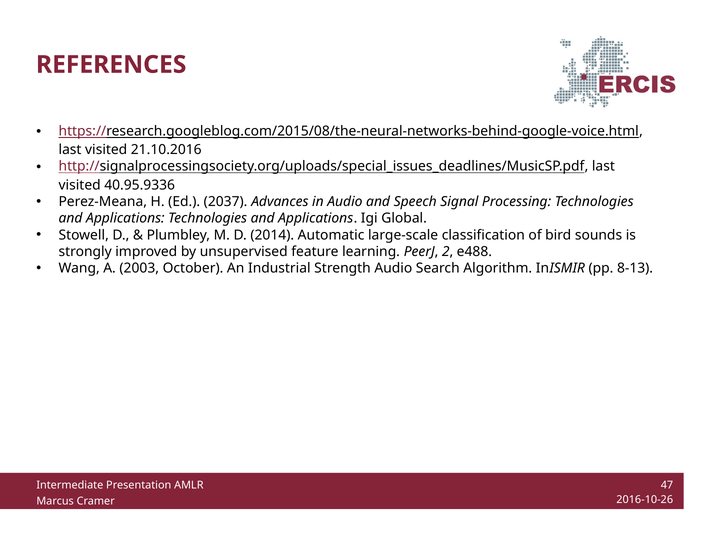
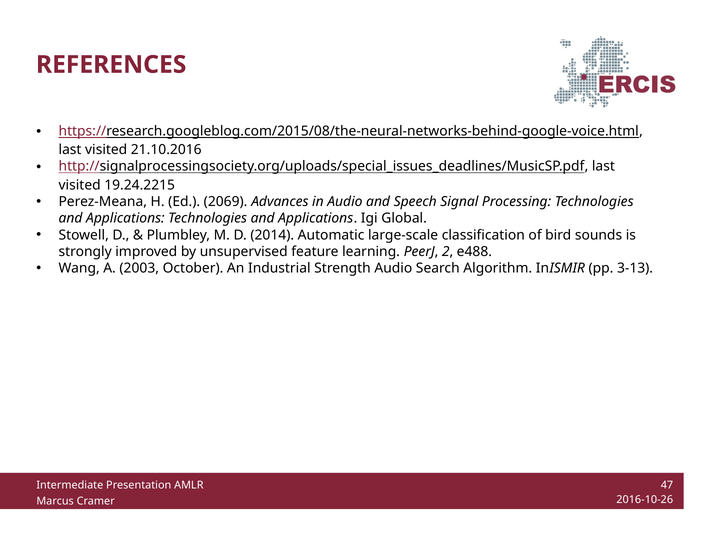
40.95.9336: 40.95.9336 -> 19.24.2215 (140, 185)
2037: 2037 -> 2069 (226, 202)
8-13: 8-13 -> 3-13 (635, 268)
